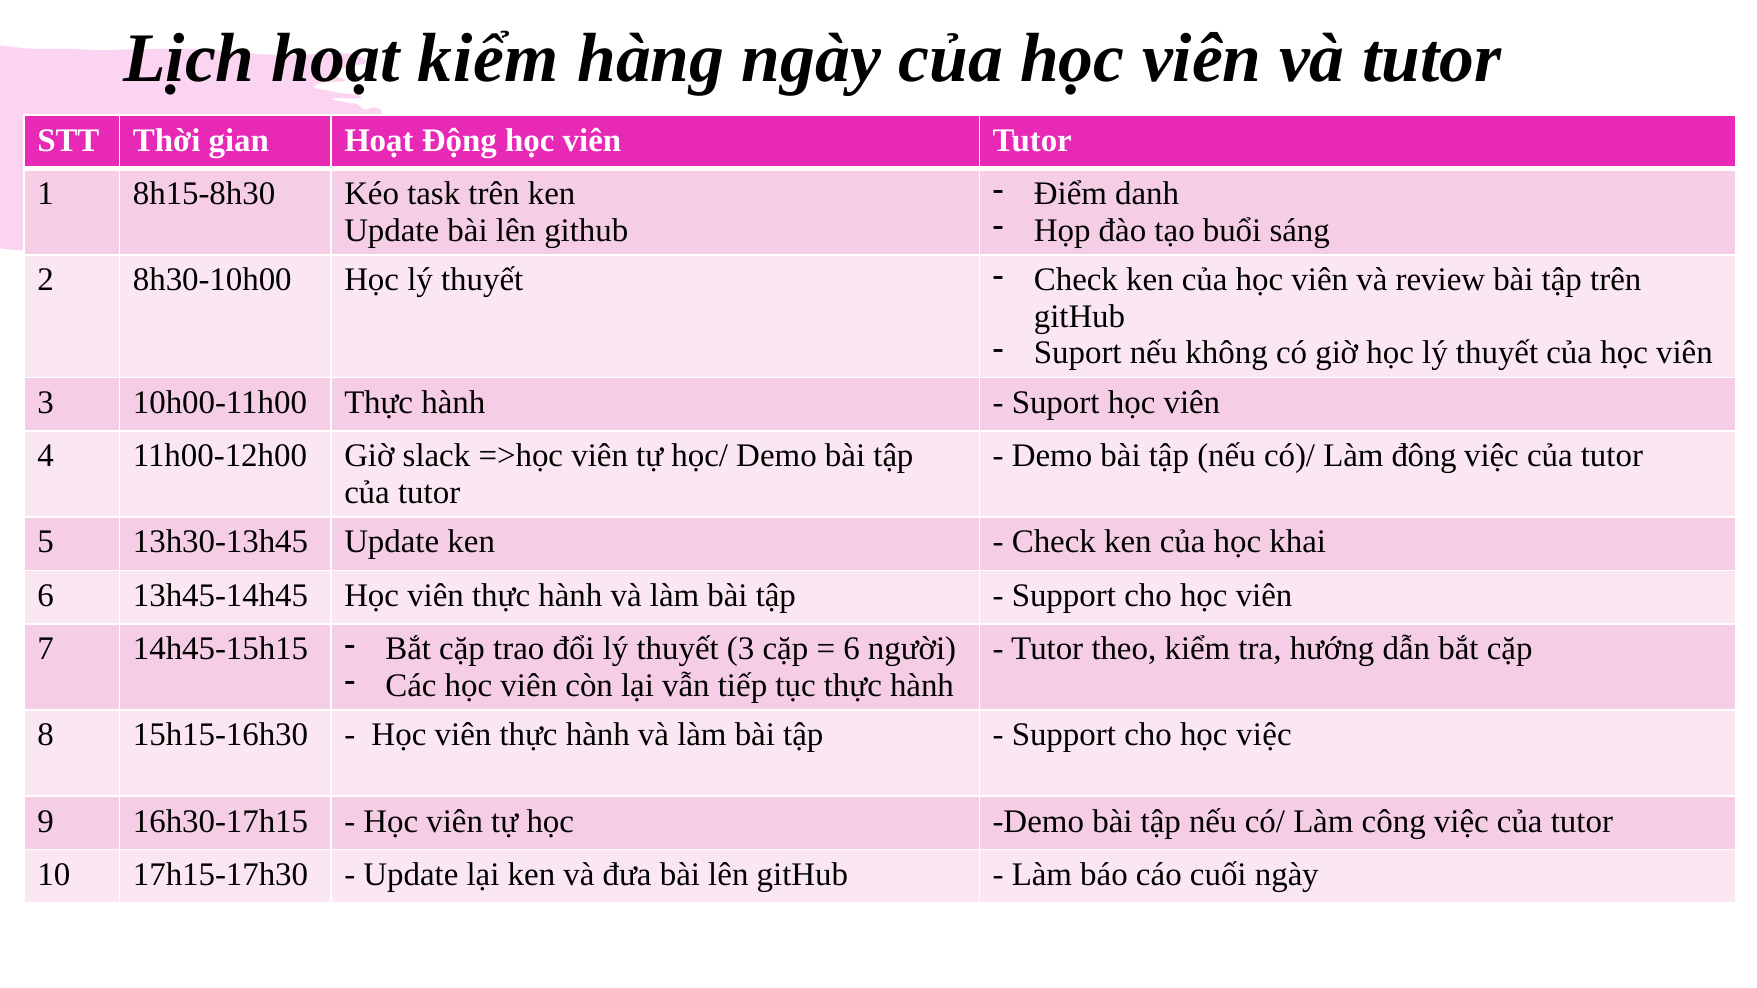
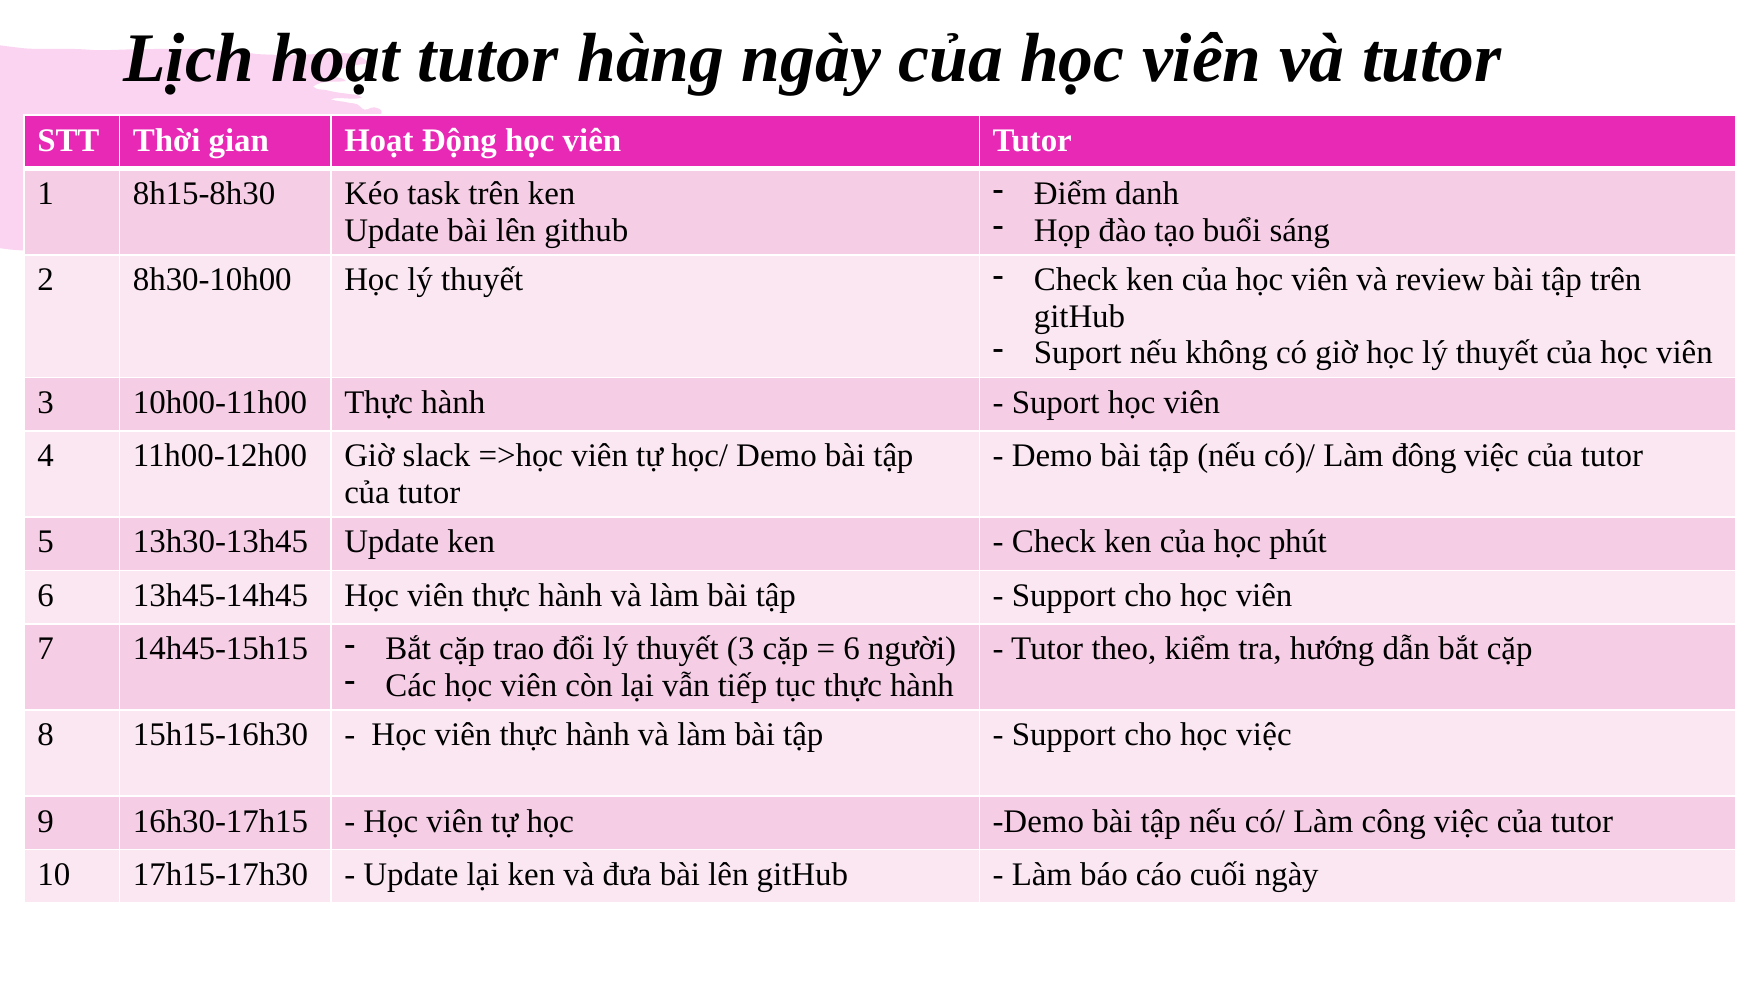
hoạt kiểm: kiểm -> tutor (488, 59)
khai: khai -> phút (1298, 542)
